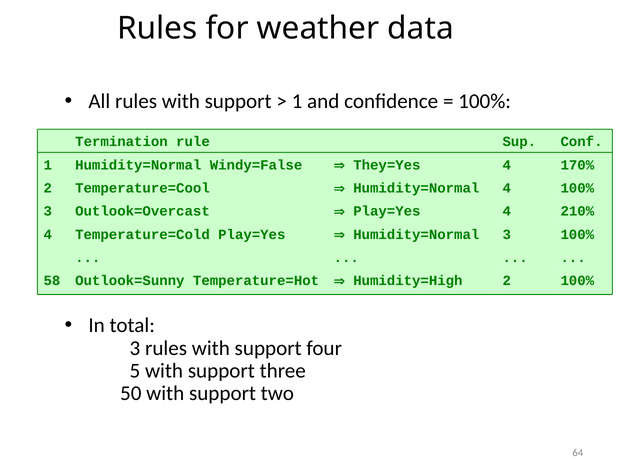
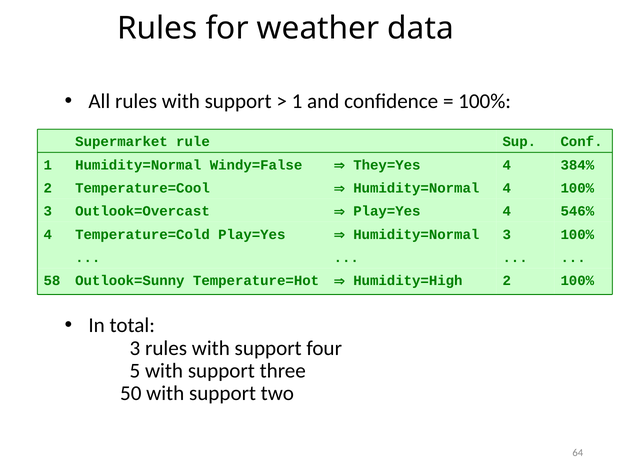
Termination: Termination -> Supermarket (122, 142)
170%: 170% -> 384% (577, 165)
210%: 210% -> 546% (577, 212)
